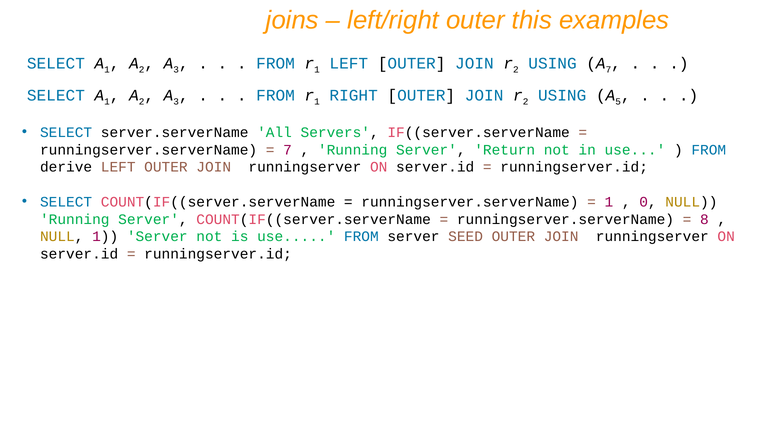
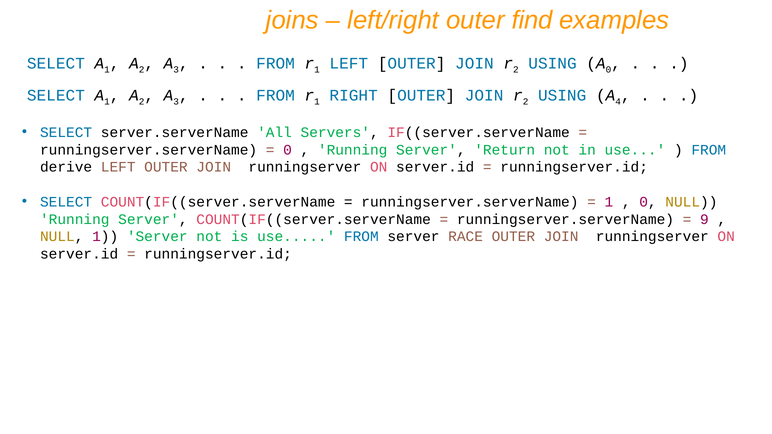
this: this -> find (532, 20)
7: 7 -> 0 (608, 70)
5: 5 -> 4 (618, 102)
7: 7 -> 0 (288, 150)
8: 8 -> 9 (704, 219)
SEED: SEED -> RACE (466, 237)
